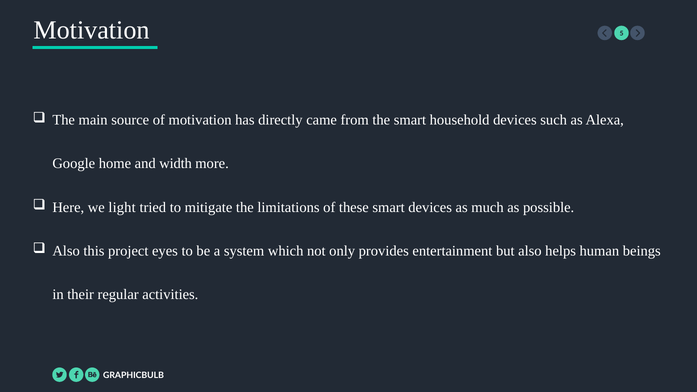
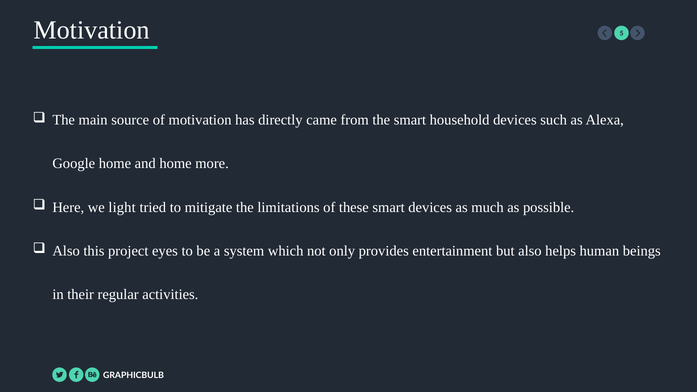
and width: width -> home (176, 164)
